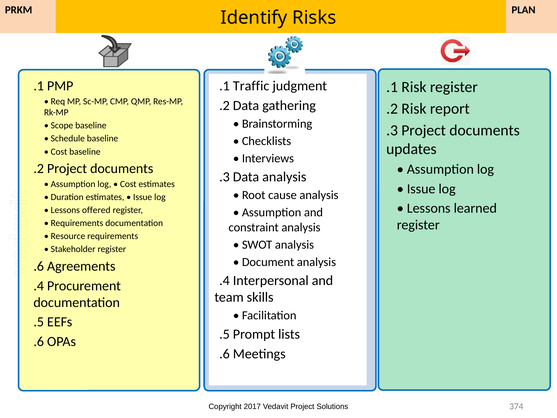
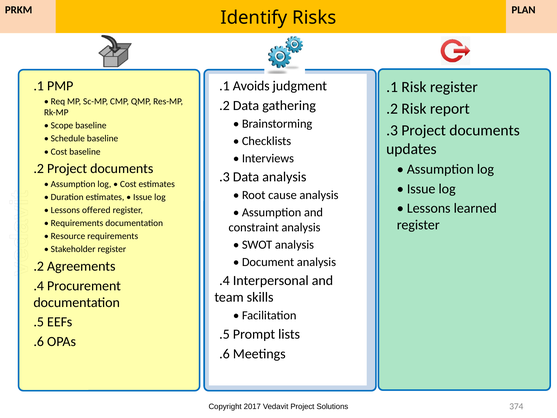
Traffic: Traffic -> Avoids (251, 86)
.6: .6 -> .2 (39, 266)
